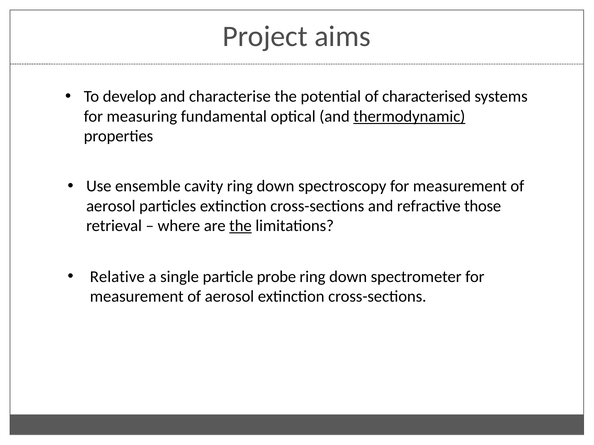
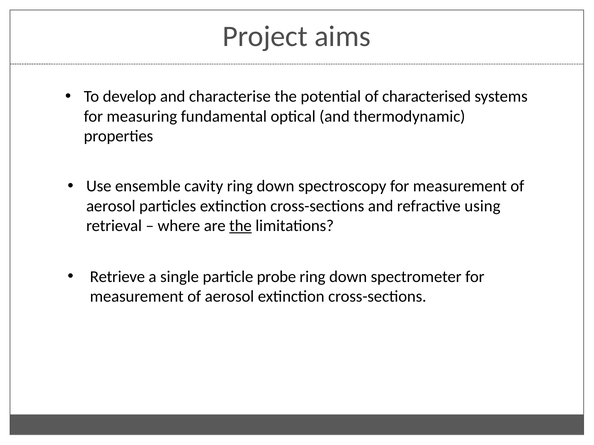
thermodynamic underline: present -> none (409, 116)
those: those -> using (482, 206)
Relative: Relative -> Retrieve (117, 277)
